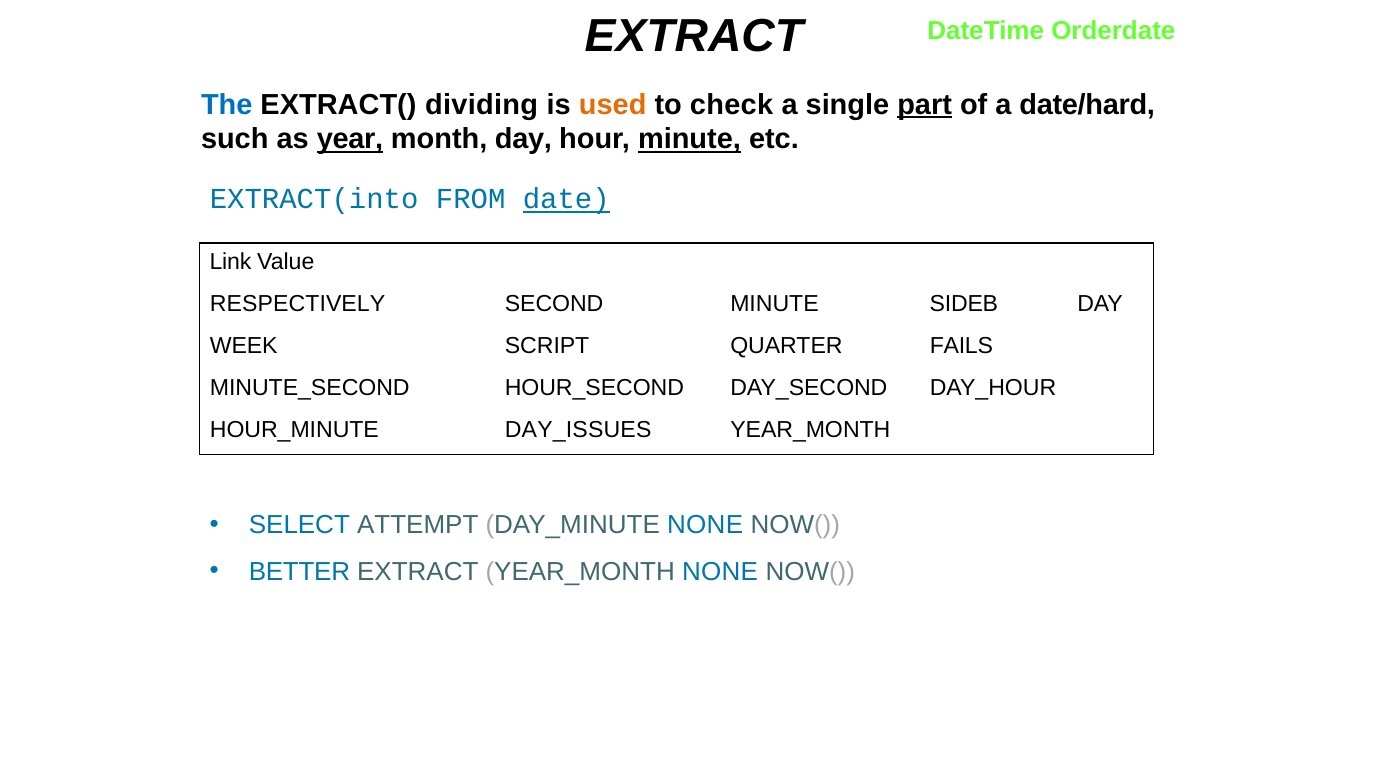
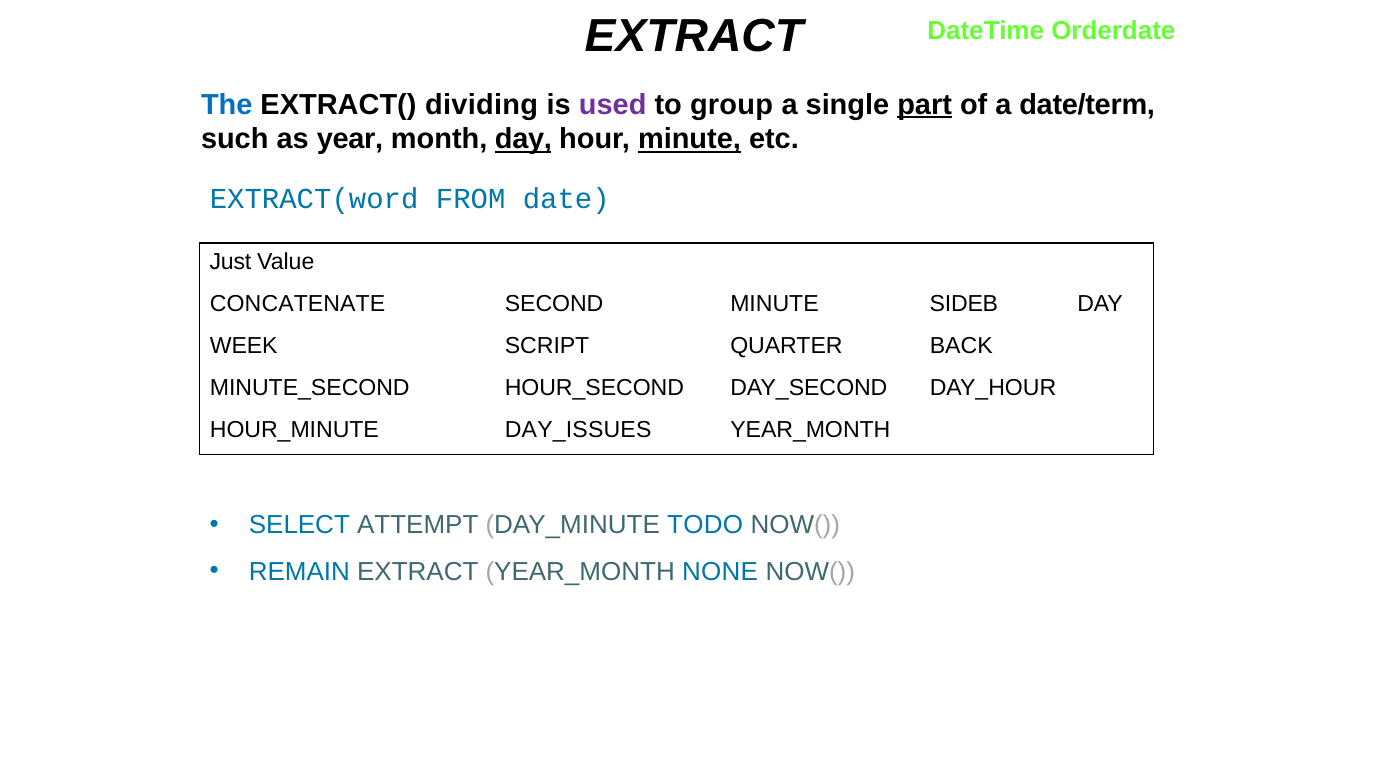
used colour: orange -> purple (613, 105)
check: check -> group (732, 105)
date/hard: date/hard -> date/term (1087, 105)
year underline: present -> none (350, 139)
day underline: none -> present (523, 139)
EXTRACT(into: EXTRACT(into -> EXTRACT(word (314, 199)
date underline: present -> none (566, 199)
Link: Link -> Just (230, 261)
RESPECTIVELY: RESPECTIVELY -> CONCATENATE (298, 304)
FAILS: FAILS -> BACK (961, 346)
DAY_MINUTE NONE: NONE -> TODO (705, 525)
BETTER: BETTER -> REMAIN (299, 572)
